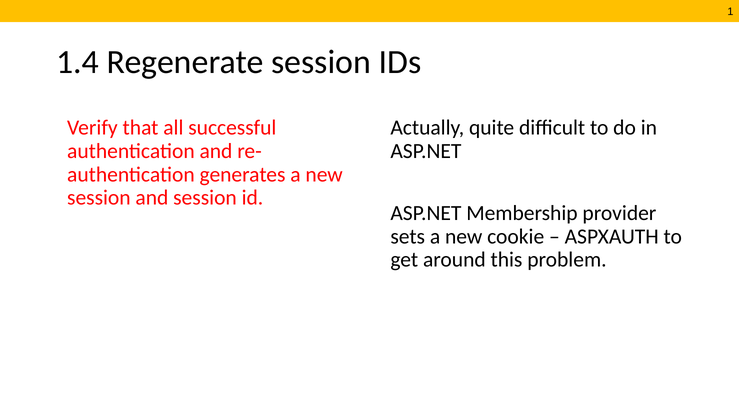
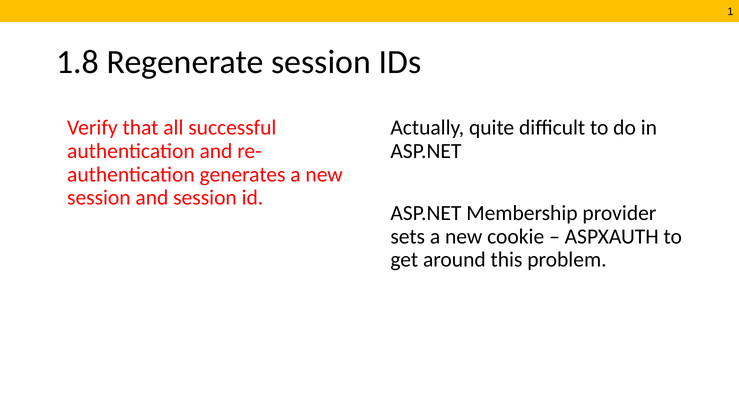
1.4: 1.4 -> 1.8 (78, 62)
